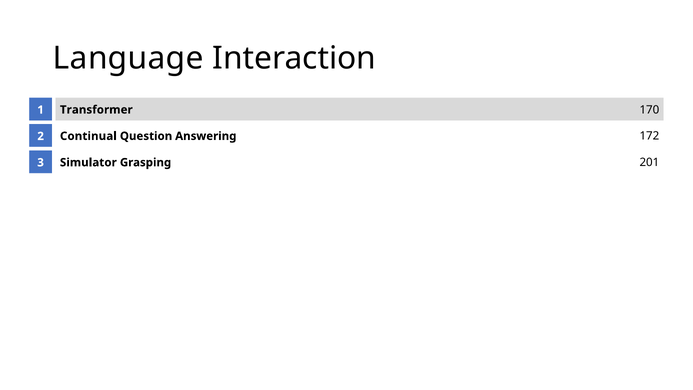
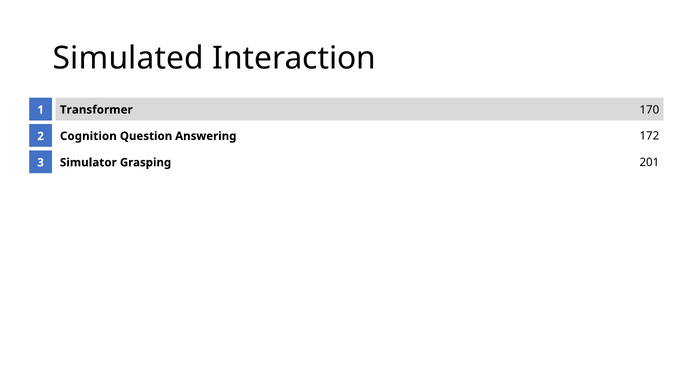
Language: Language -> Simulated (128, 58)
Continual: Continual -> Cognition (88, 136)
